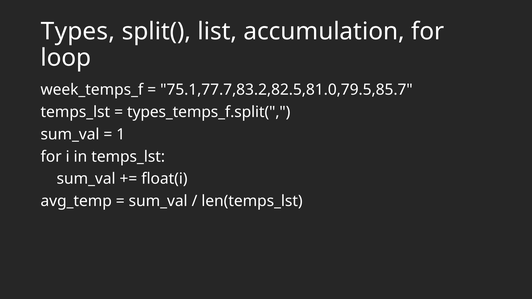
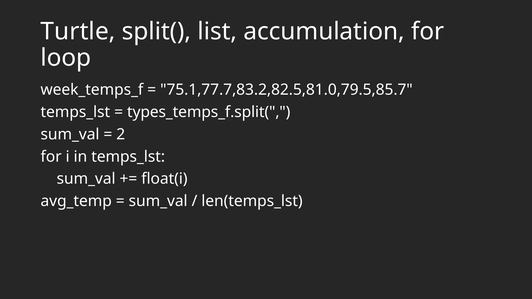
Types: Types -> Turtle (78, 32)
1: 1 -> 2 (121, 134)
